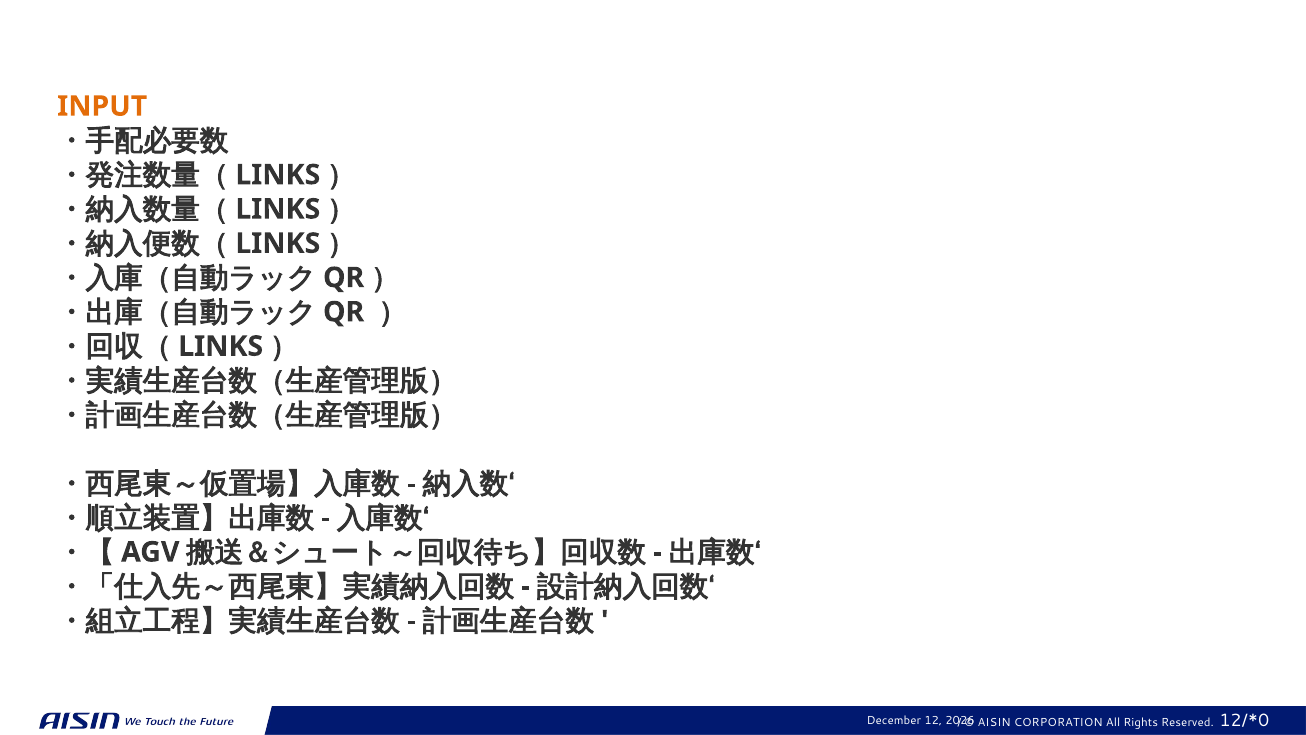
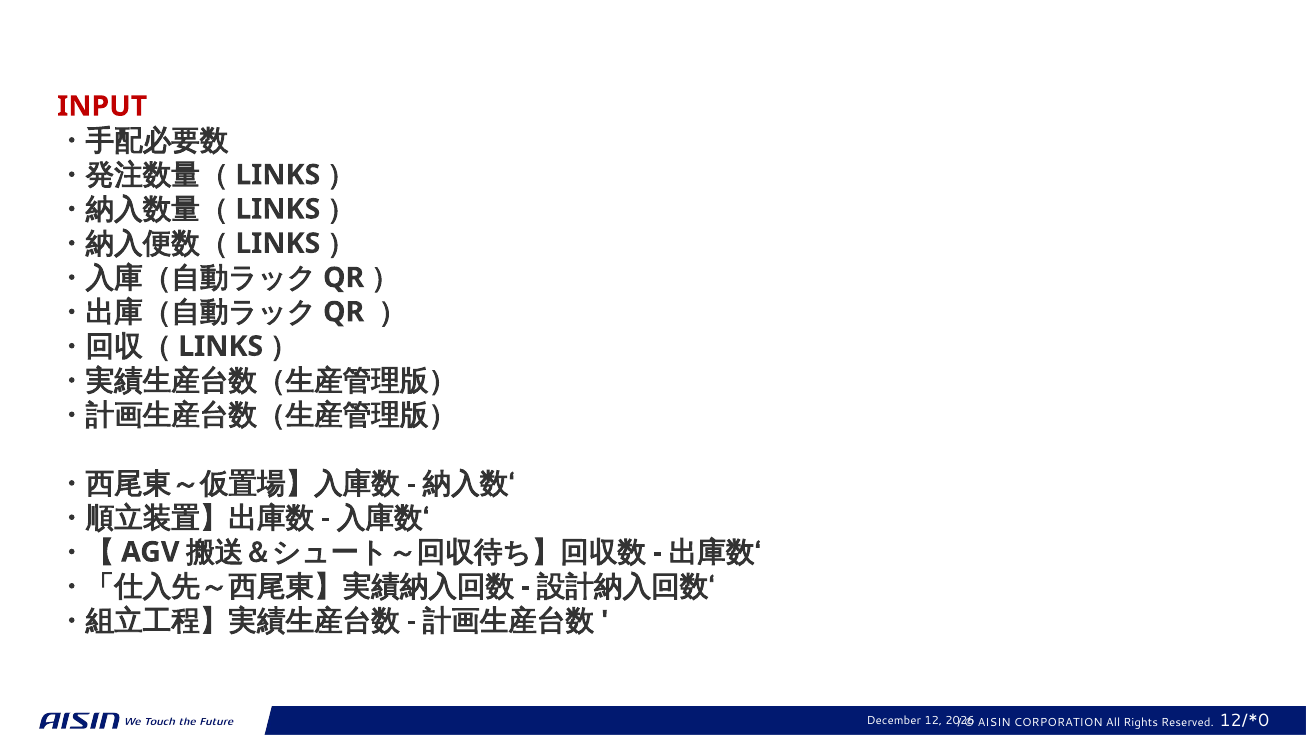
INPUT colour: orange -> red (102, 106)
